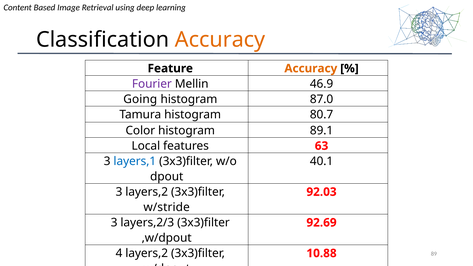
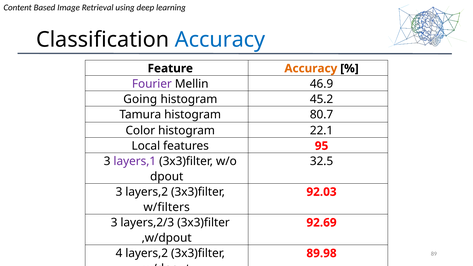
Accuracy colour: orange -> blue (220, 40)
87.0: 87.0 -> 45.2 (322, 99)
89.1: 89.1 -> 22.1 (322, 131)
63: 63 -> 95 (322, 146)
layers,1 colour: blue -> purple (135, 161)
40.1: 40.1 -> 32.5 (322, 161)
w/stride: w/stride -> w/filters (167, 207)
10.88: 10.88 -> 89.98 (322, 253)
